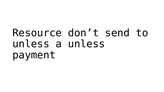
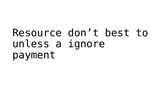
send: send -> best (117, 33)
a unless: unless -> ignore (86, 44)
